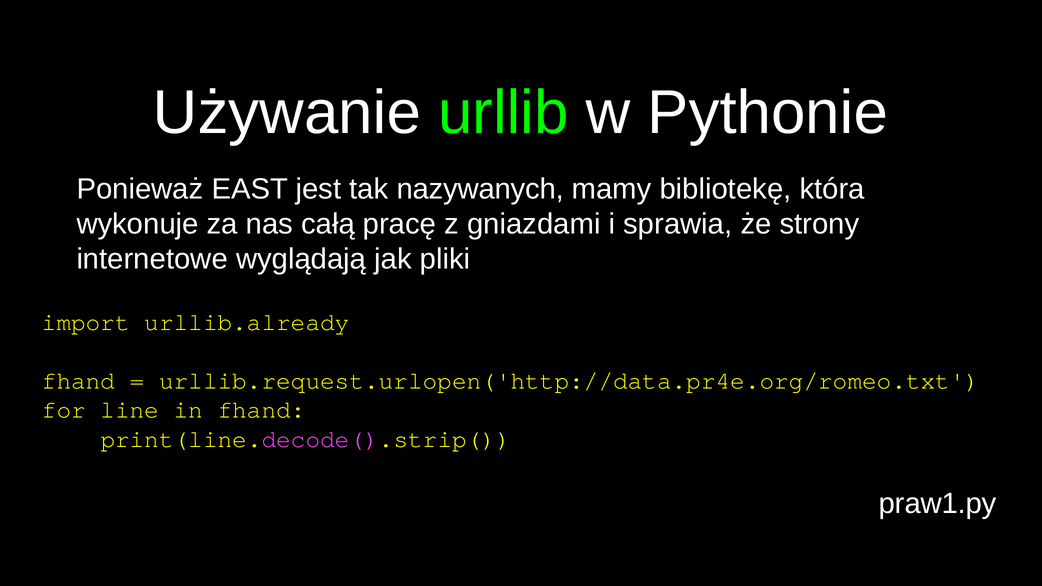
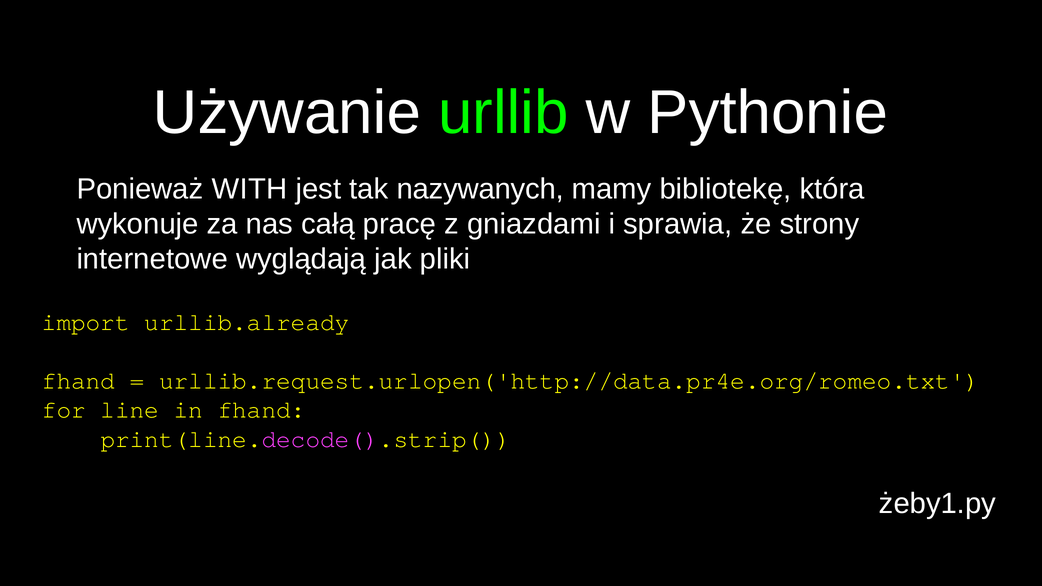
EAST: EAST -> WITH (250, 189)
praw1.py: praw1.py -> żeby1.py (937, 504)
